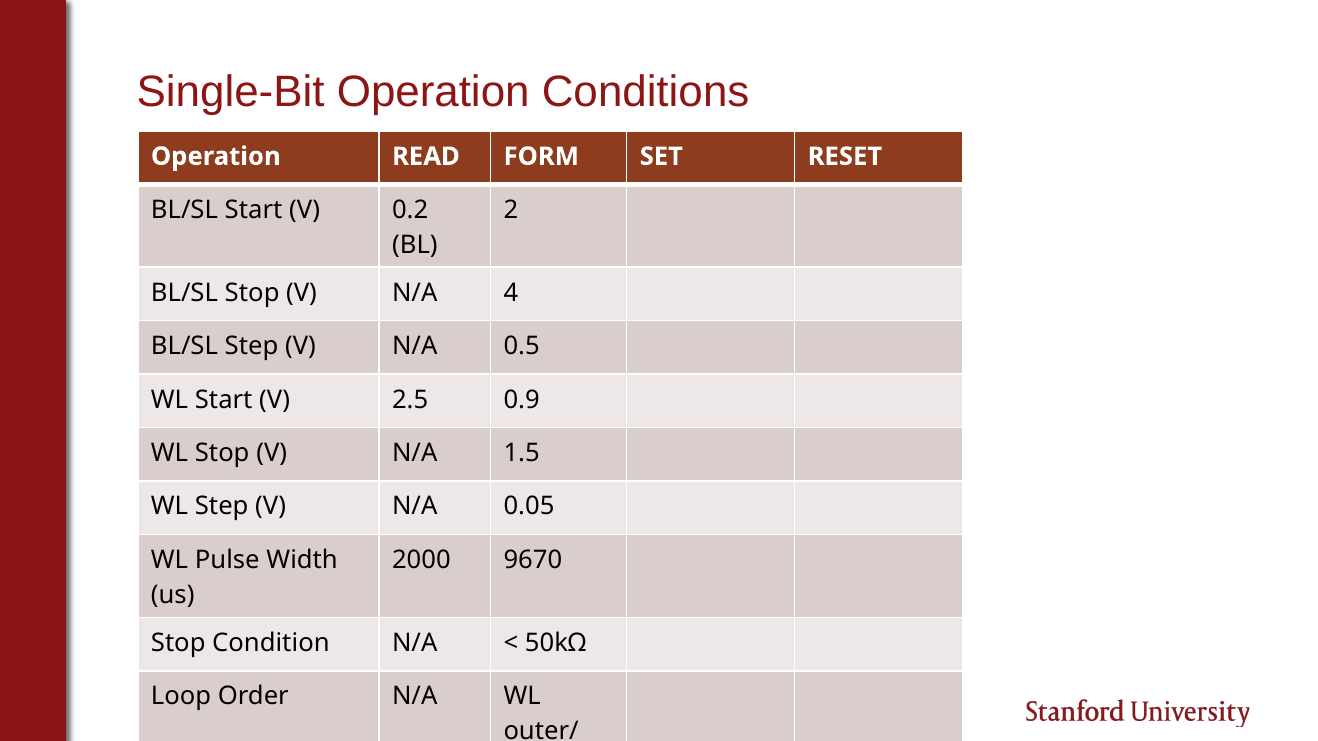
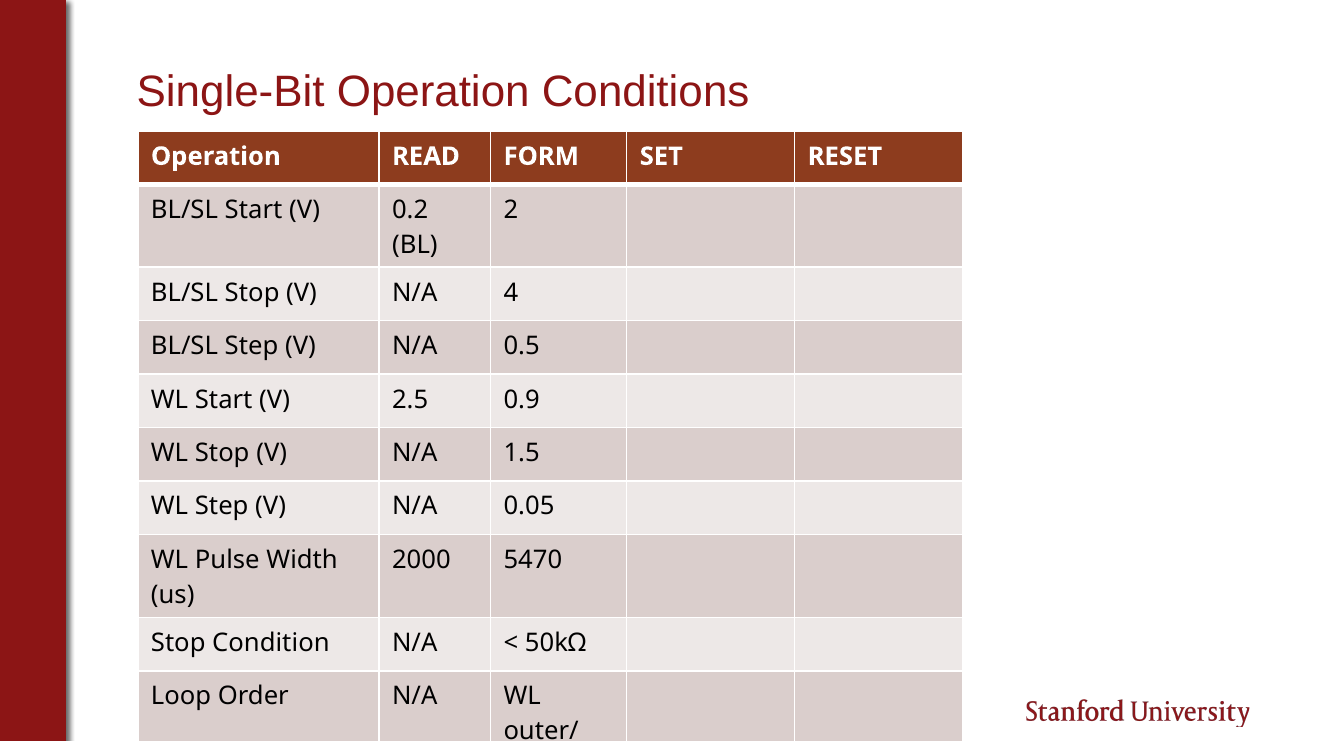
9670: 9670 -> 5470 (533, 560)
